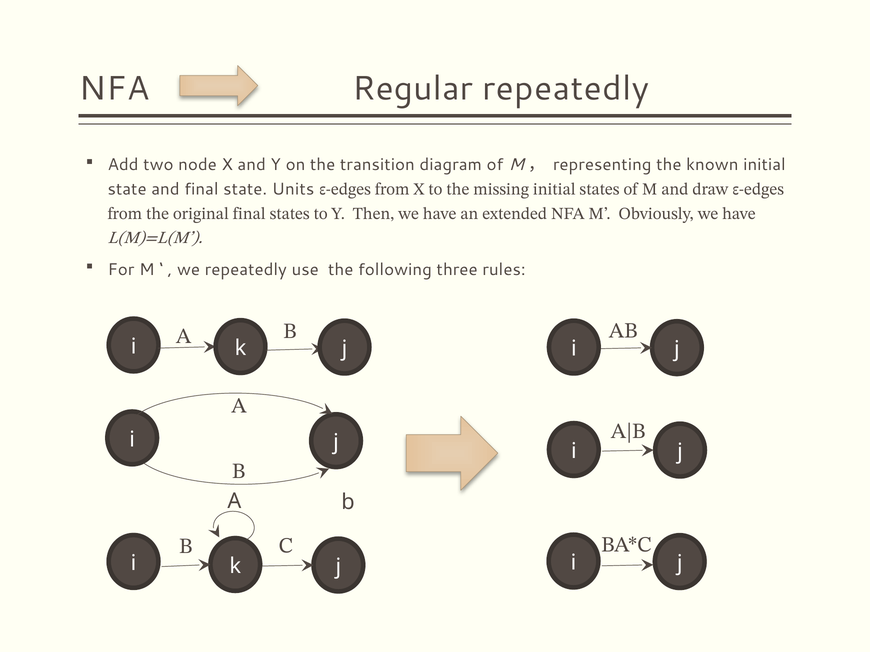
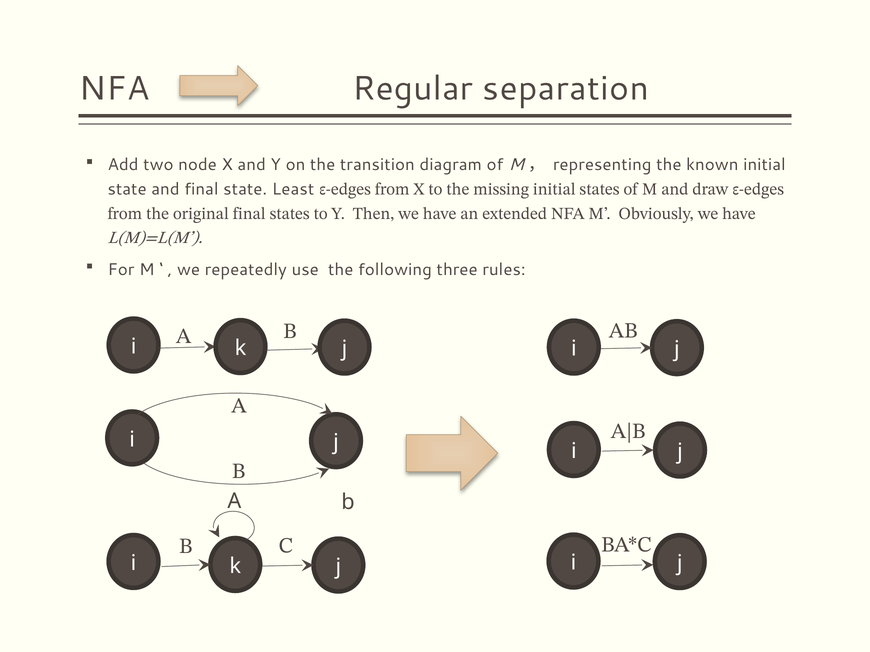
Regular repeatedly: repeatedly -> separation (566, 89)
Units: Units -> Least (293, 189)
